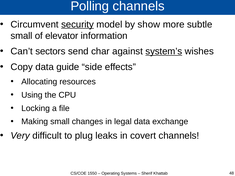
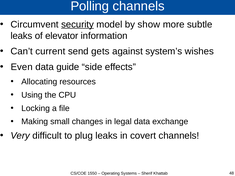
small: small -> leaks (21, 36)
sectors: sectors -> current (50, 51)
char: char -> gets (100, 51)
system’s underline: present -> none (164, 51)
Copy: Copy -> Even (22, 67)
